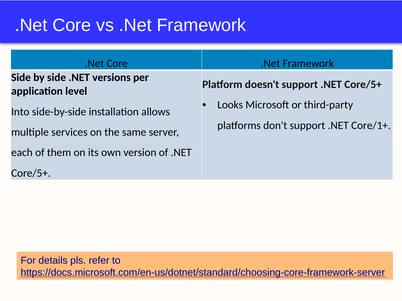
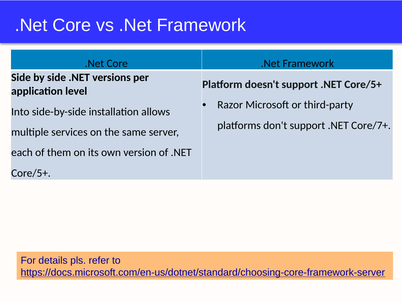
Looks: Looks -> Razor (230, 105)
Core/1+: Core/1+ -> Core/7+ (371, 126)
